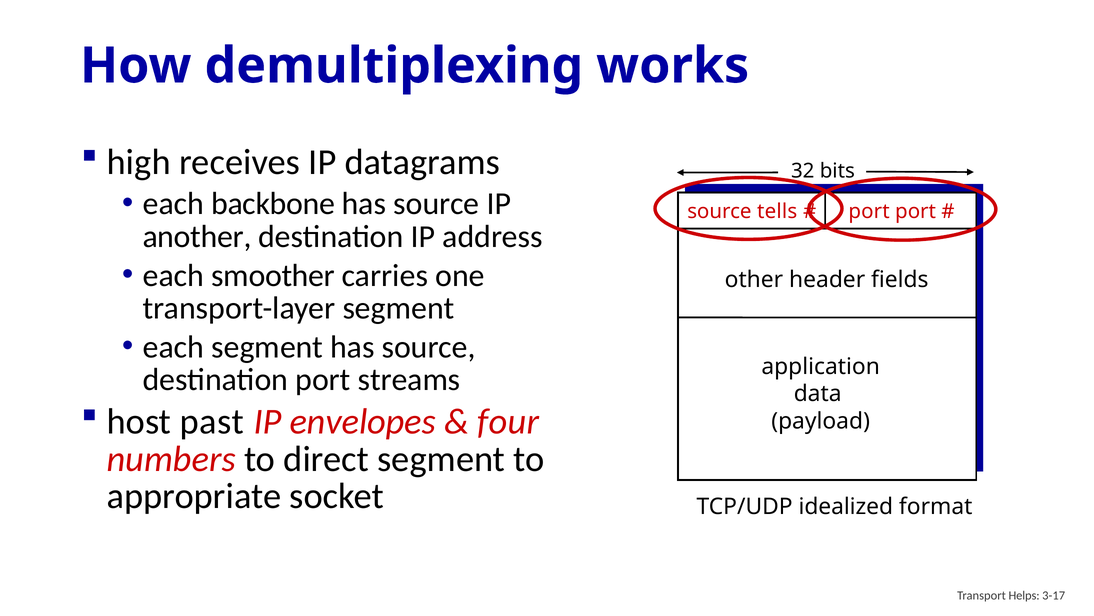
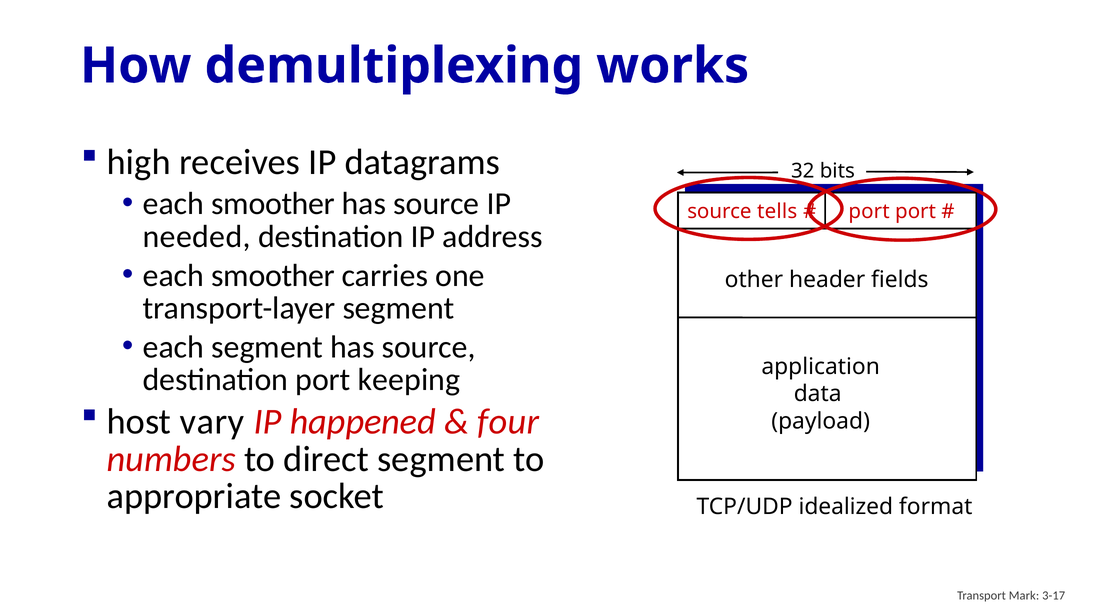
backbone: backbone -> smoother (273, 204)
another: another -> needed (197, 236)
streams: streams -> keeping (409, 379)
past: past -> vary (212, 421)
envelopes: envelopes -> happened (363, 421)
Helps: Helps -> Mark (1024, 595)
